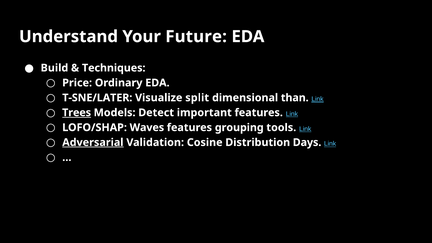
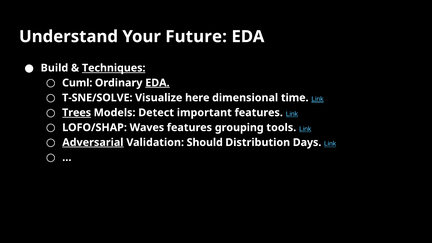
Techniques underline: none -> present (114, 68)
Price: Price -> Cuml (77, 83)
EDA underline: none -> present (157, 83)
T-SNE/LATER: T-SNE/LATER -> T-SNE/SOLVE (97, 98)
split: split -> here (197, 98)
than: than -> time (295, 98)
Cosine: Cosine -> Should (205, 142)
